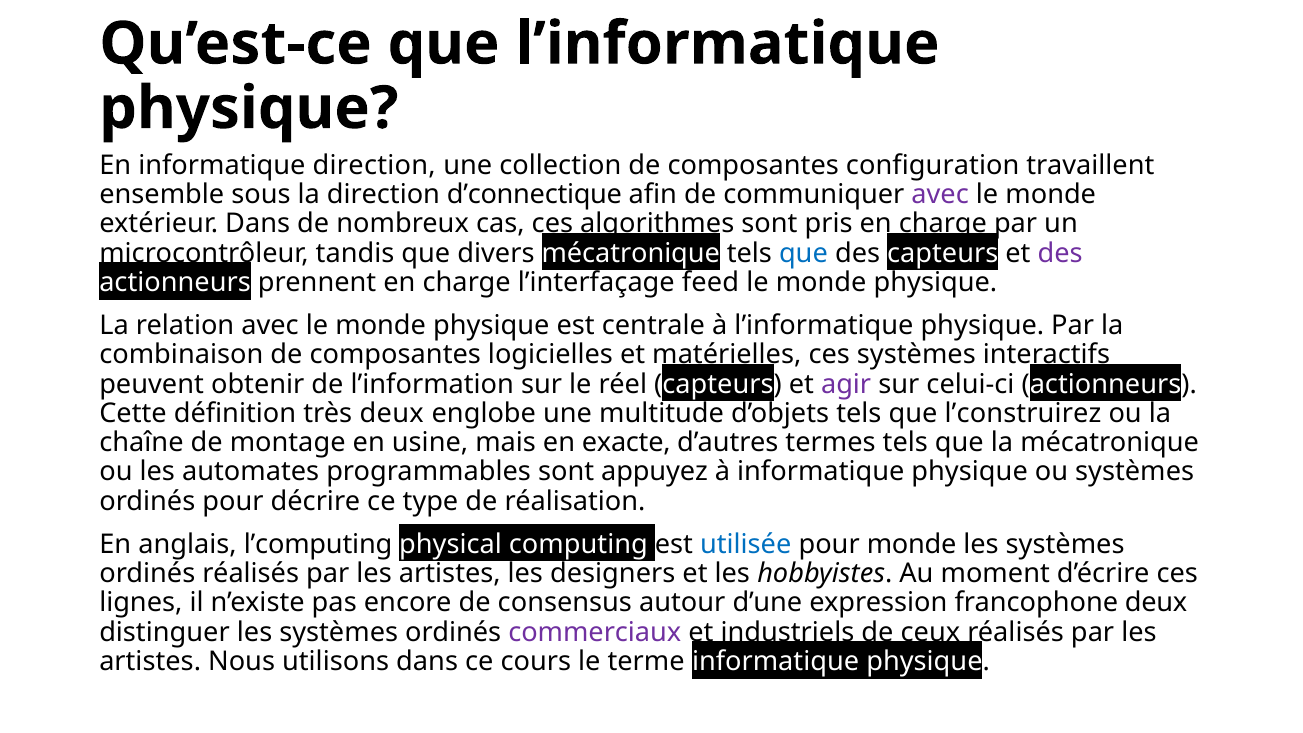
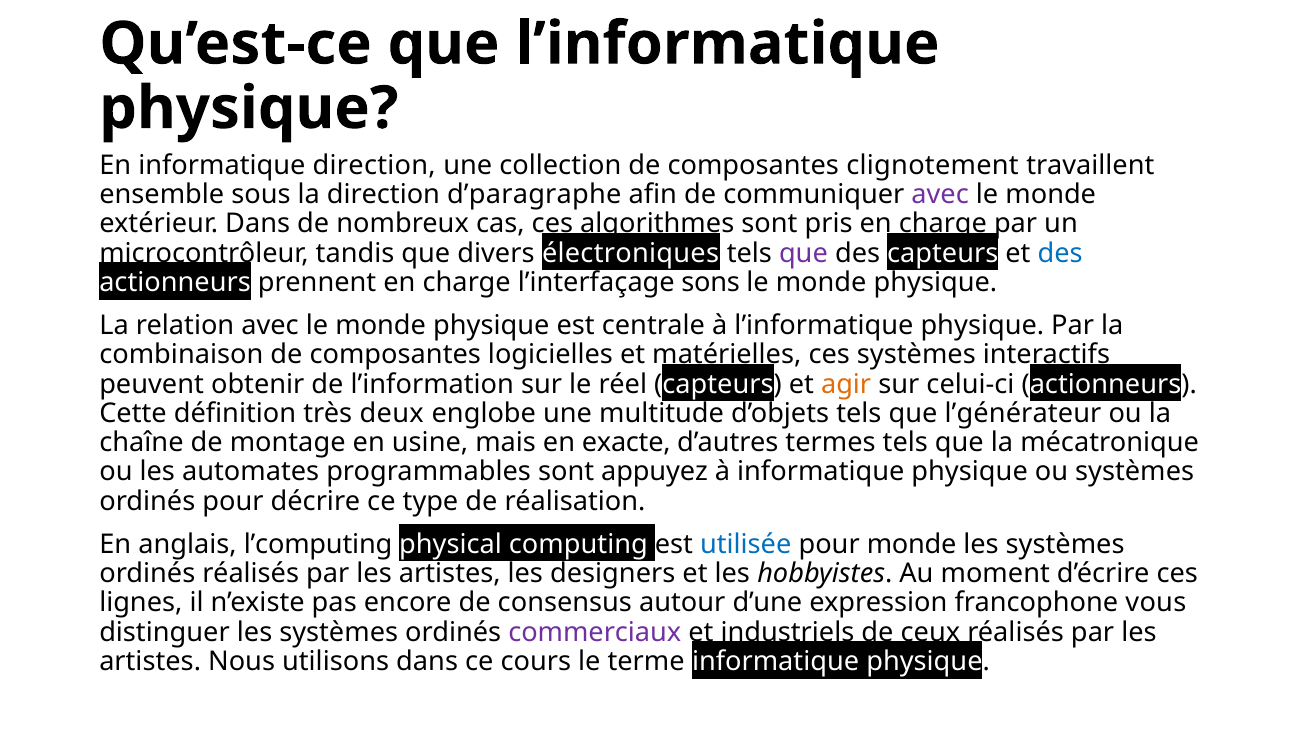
configuration: configuration -> clignotement (933, 165)
d’connectique: d’connectique -> d’paragraphe (534, 195)
divers mécatronique: mécatronique -> électroniques (631, 253)
que colour: blue -> purple (803, 253)
des colour: purple -> blue (1060, 253)
feed: feed -> sons (711, 282)
agir colour: purple -> orange (846, 384)
l’construirez: l’construirez -> l’générateur (1023, 413)
francophone deux: deux -> vous (1156, 603)
